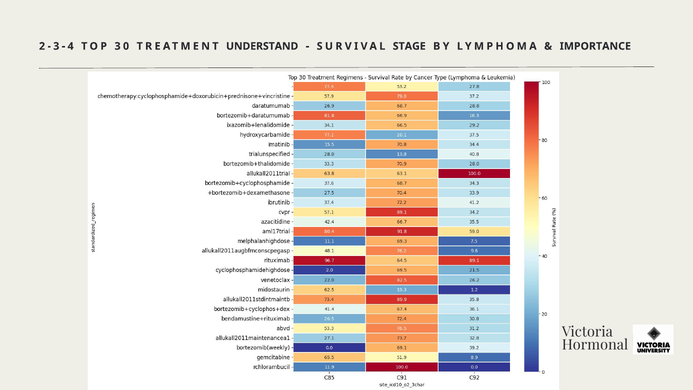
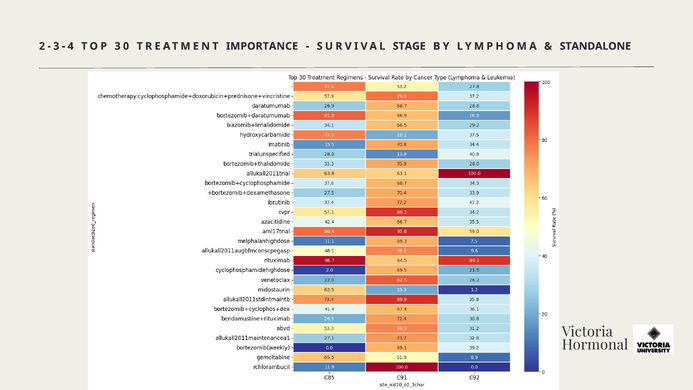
UNDERSTAND: UNDERSTAND -> IMPORTANCE (262, 46)
IMPORTANCE: IMPORTANCE -> STANDALONE (595, 46)
